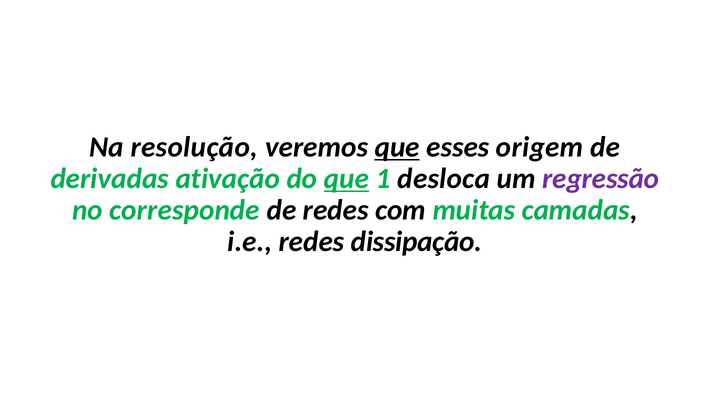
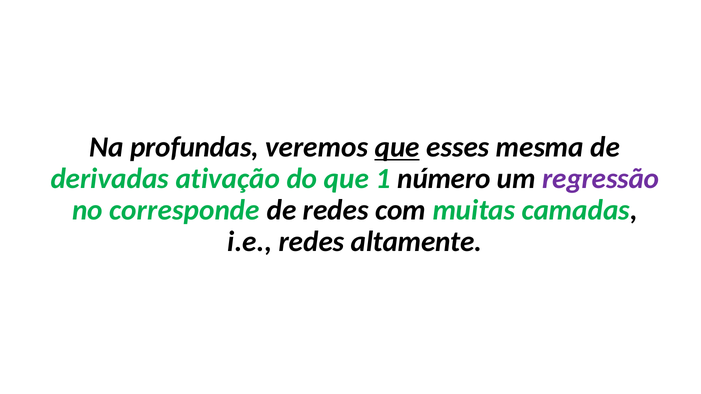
resolução: resolução -> profundas (195, 147)
origem: origem -> mesma (540, 147)
que underline: present -> none (347, 179)
desloca: desloca -> número (444, 179)
dissipação: dissipação -> altamente (417, 242)
